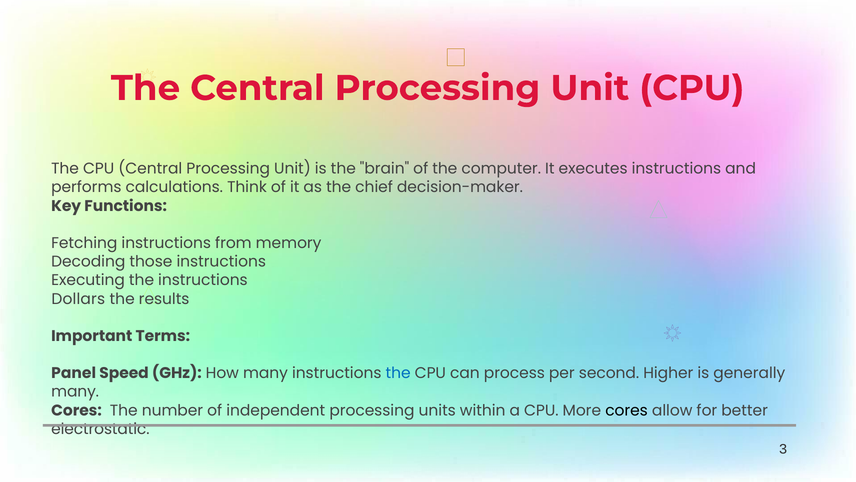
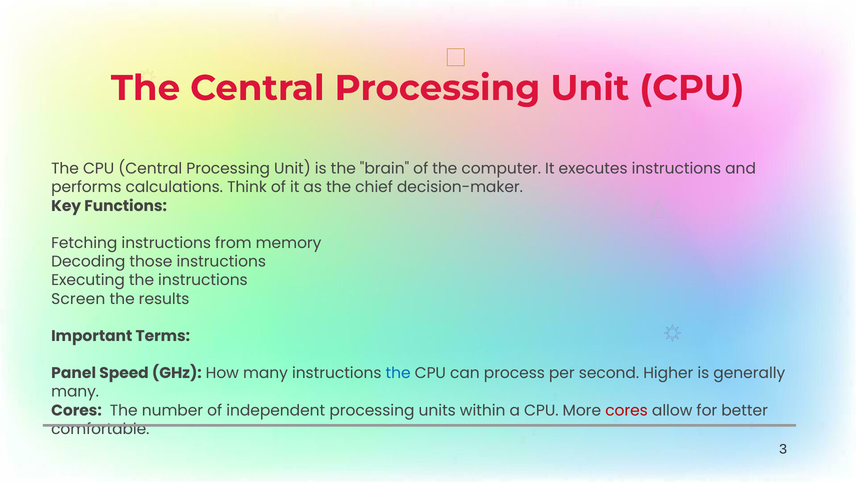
Dollars: Dollars -> Screen (78, 299)
cores colour: black -> red (627, 410)
electrostatic: electrostatic -> comfortable (100, 429)
